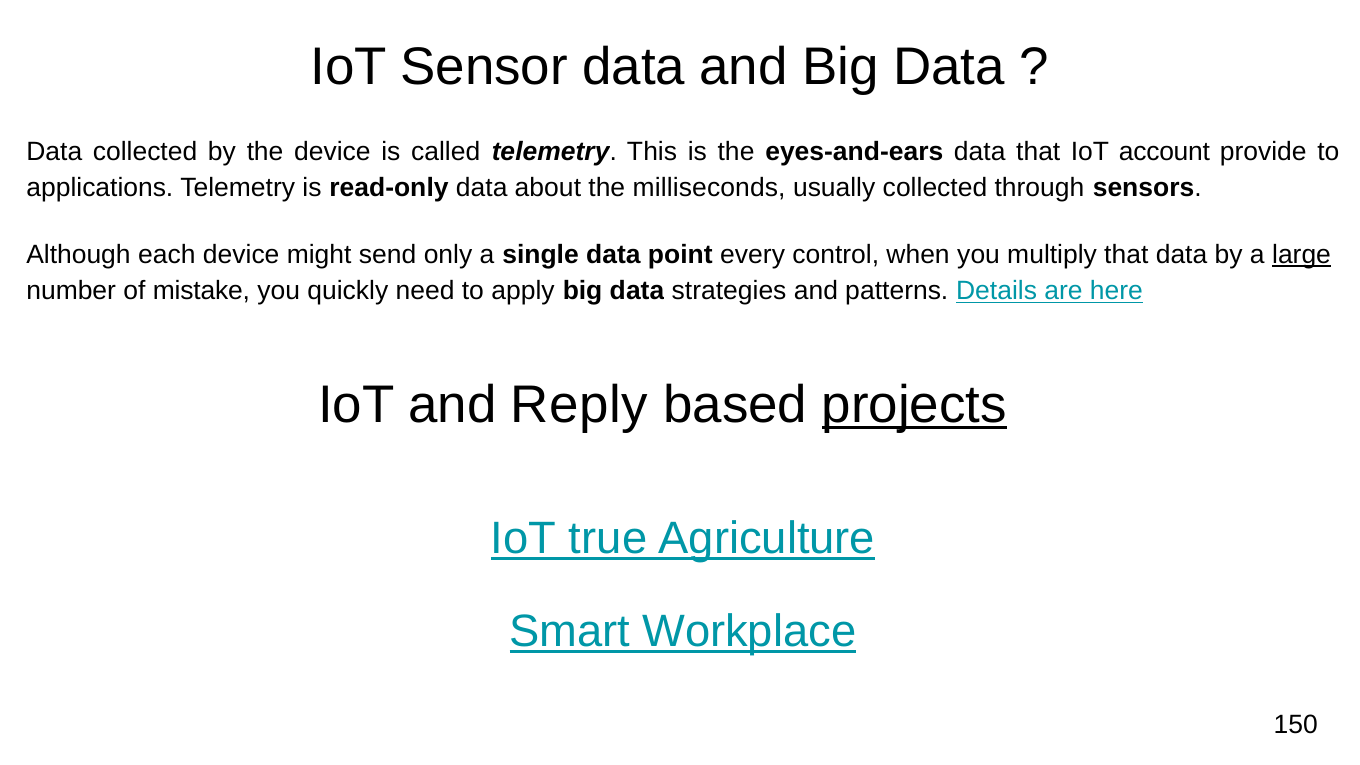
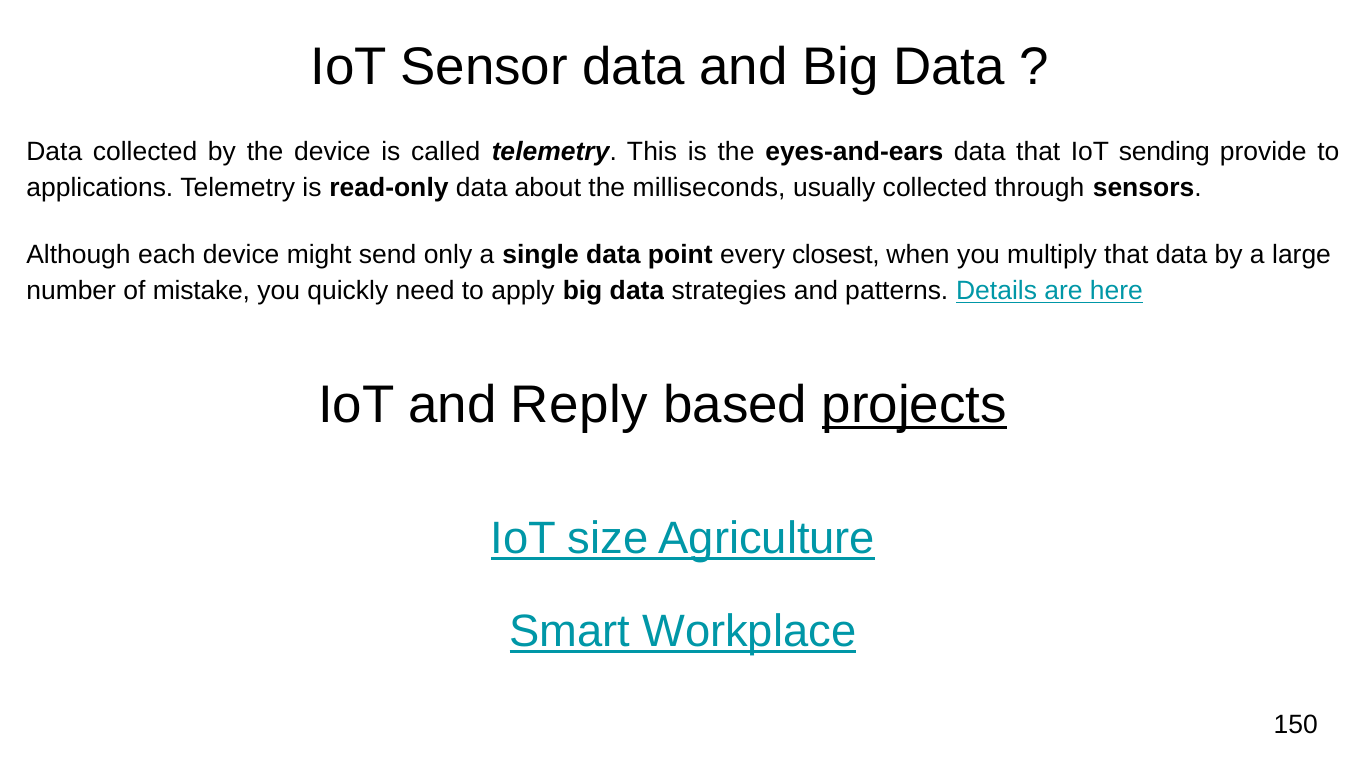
account: account -> sending (1164, 151)
control: control -> closest (836, 254)
large underline: present -> none (1302, 254)
true: true -> size (608, 539)
